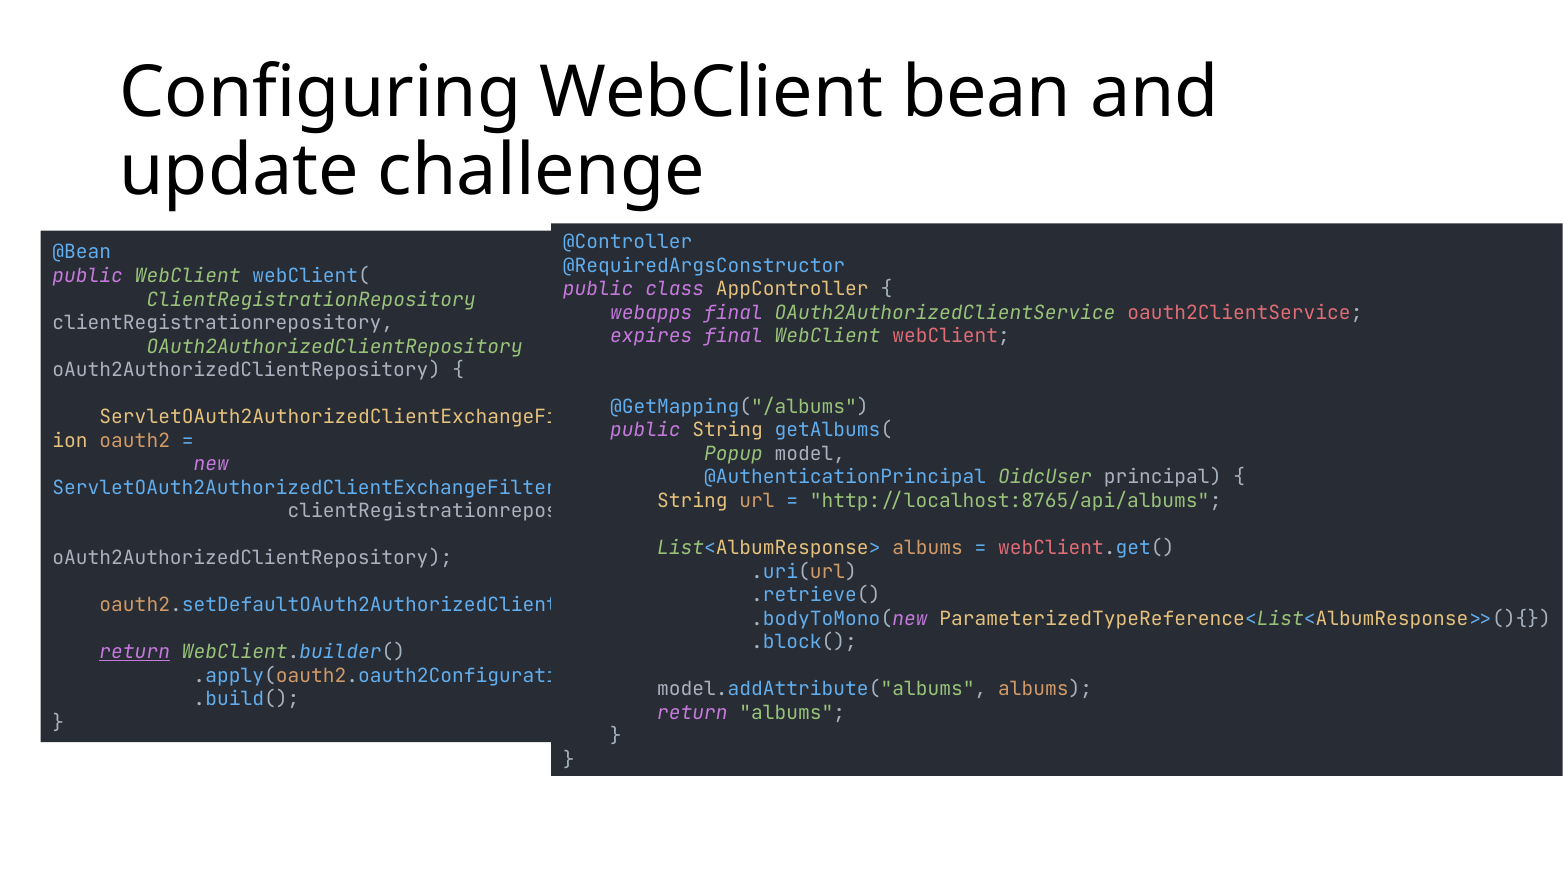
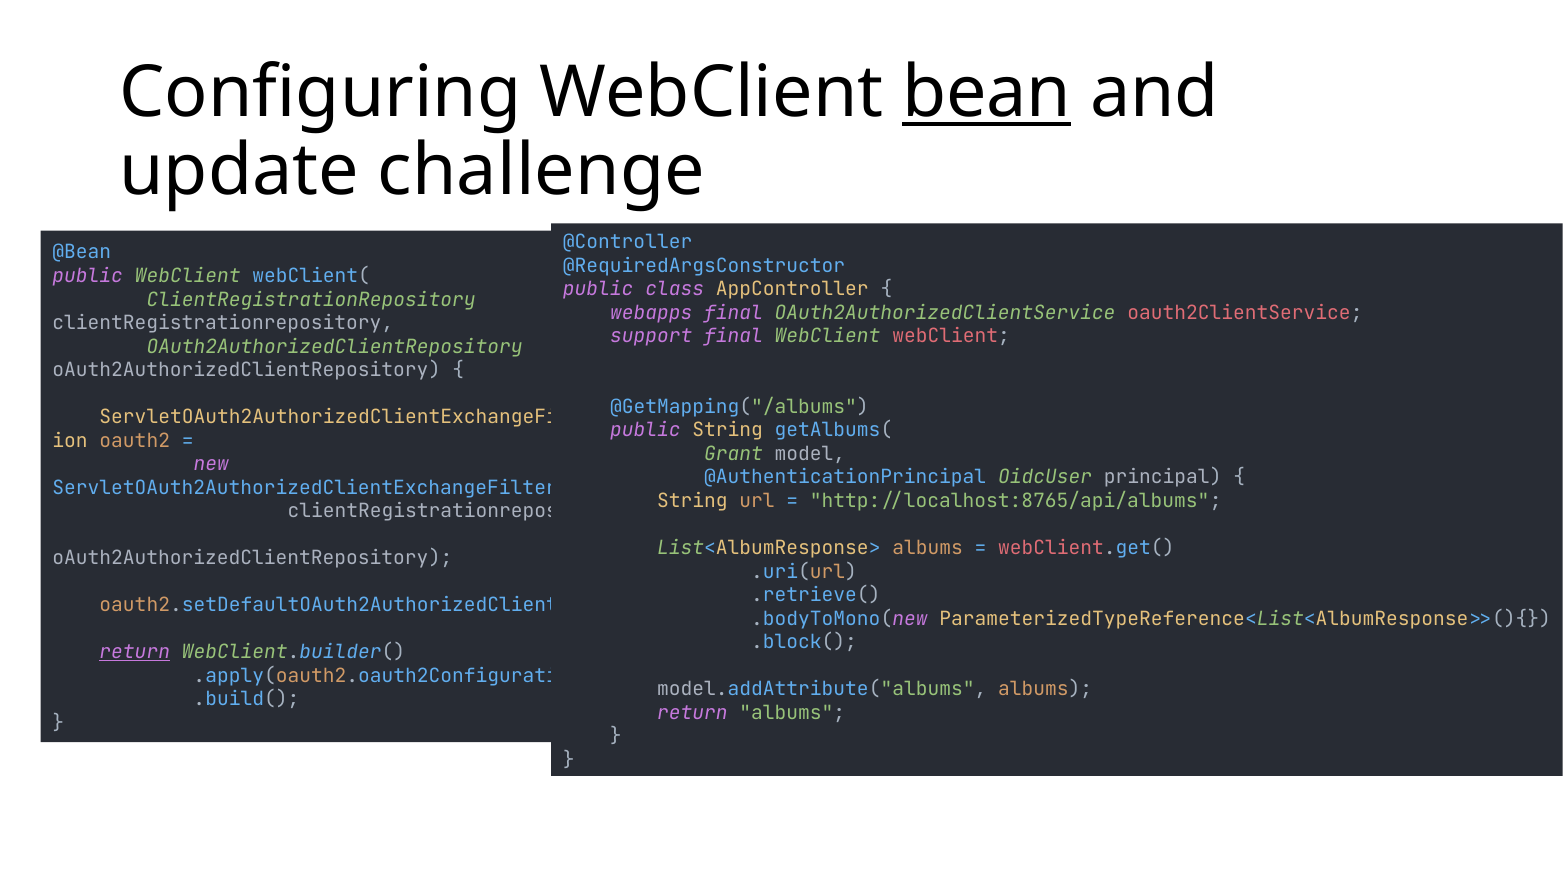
bean underline: none -> present (987, 93)
expires: expires -> support (651, 336)
Popup: Popup -> Grant (733, 454)
